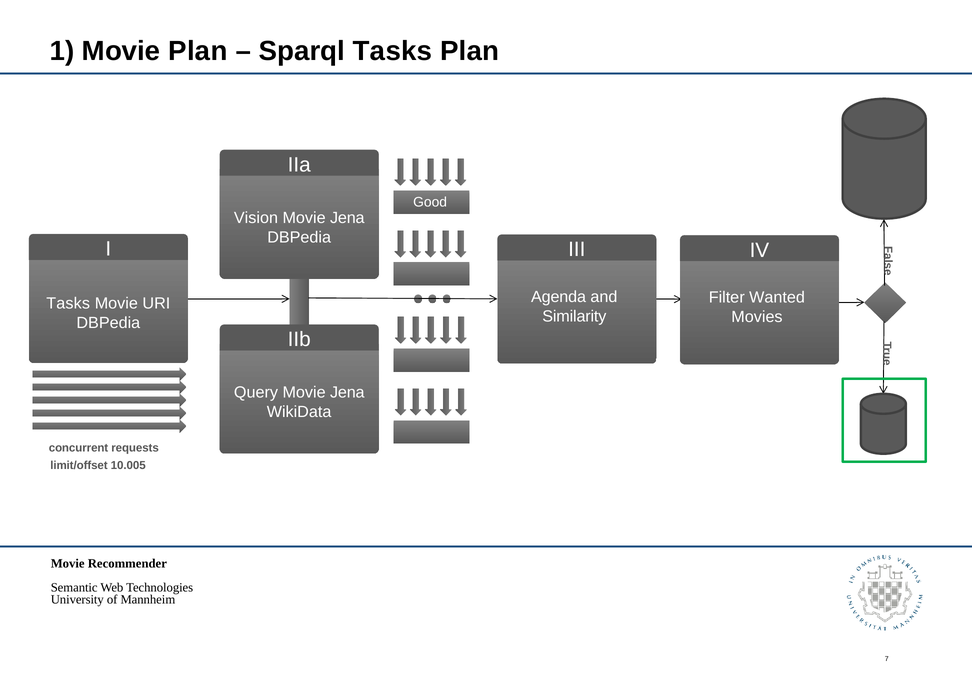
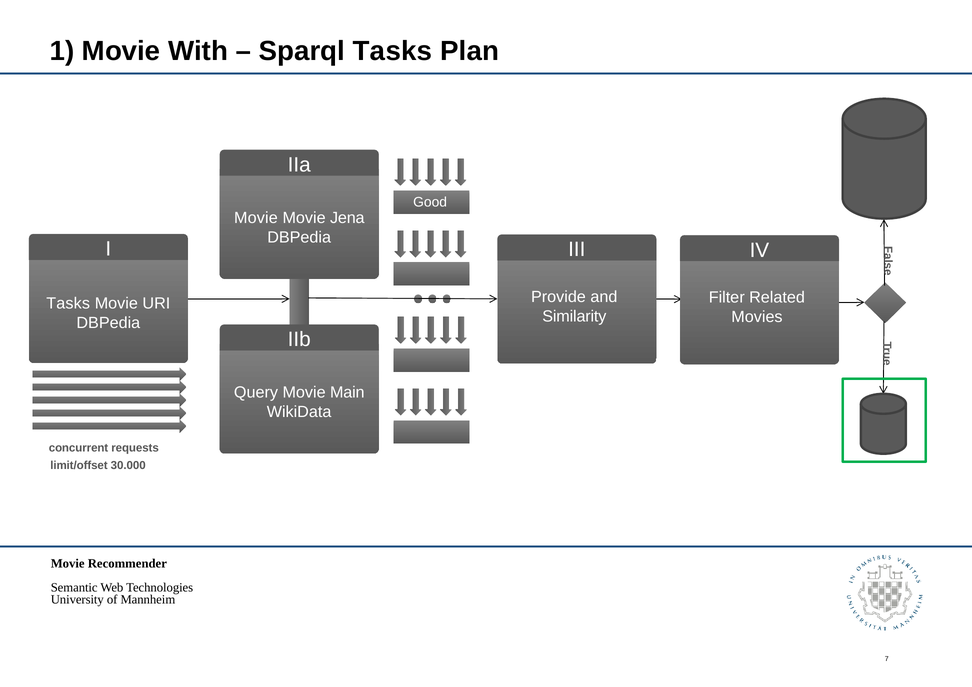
Movie Plan: Plan -> With (198, 51)
Vision: Vision -> Movie (256, 218)
Agenda: Agenda -> Provide (558, 297)
Wanted: Wanted -> Related (777, 298)
Query Movie Jena: Jena -> Main (347, 393)
10.005: 10.005 -> 30.000 (128, 466)
